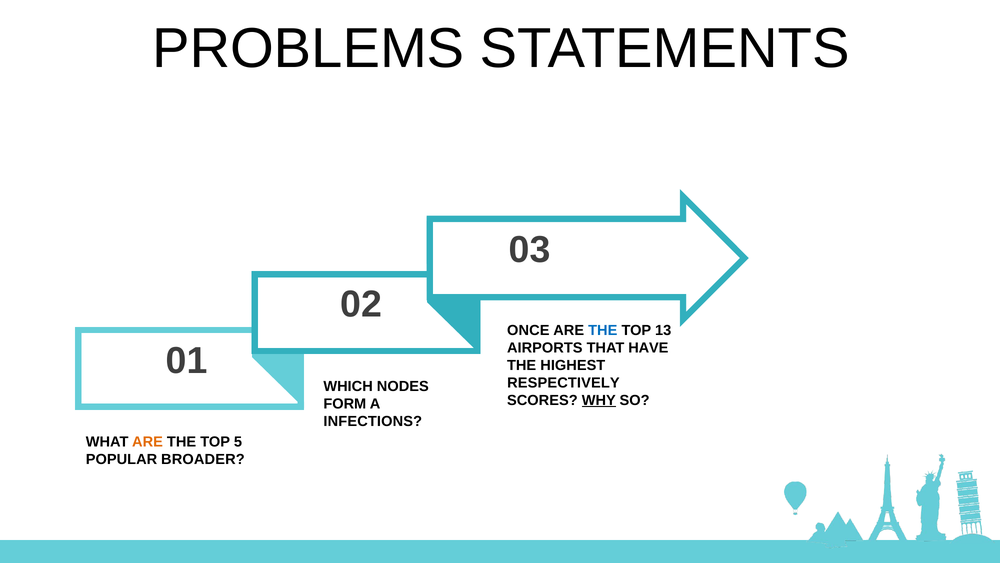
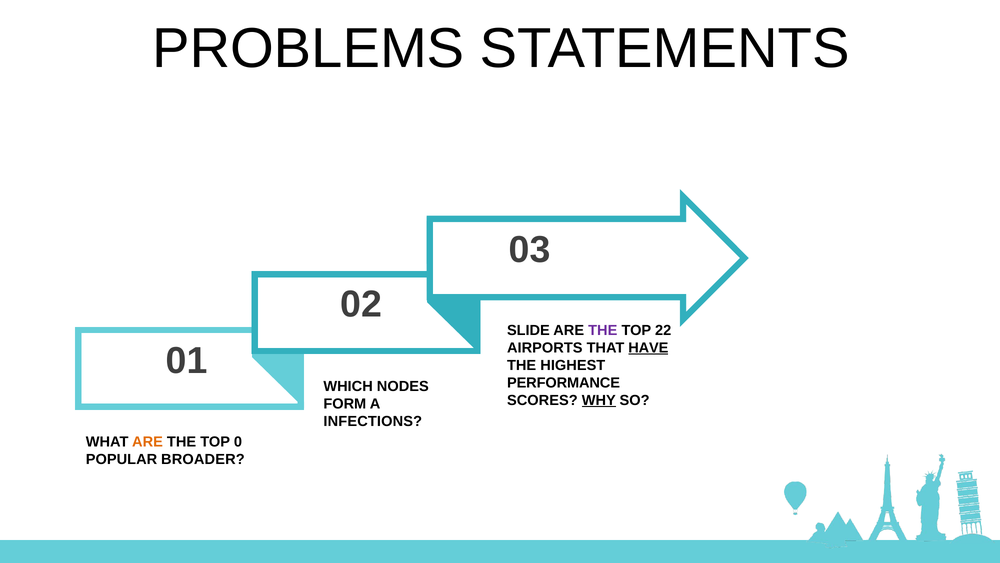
ONCE: ONCE -> SLIDE (528, 330)
THE colour: blue -> purple (603, 330)
13: 13 -> 22 (663, 330)
HAVE underline: none -> present (648, 347)
RESPECTIVELY: RESPECTIVELY -> PERFORMANCE (564, 382)
5: 5 -> 0 (238, 442)
